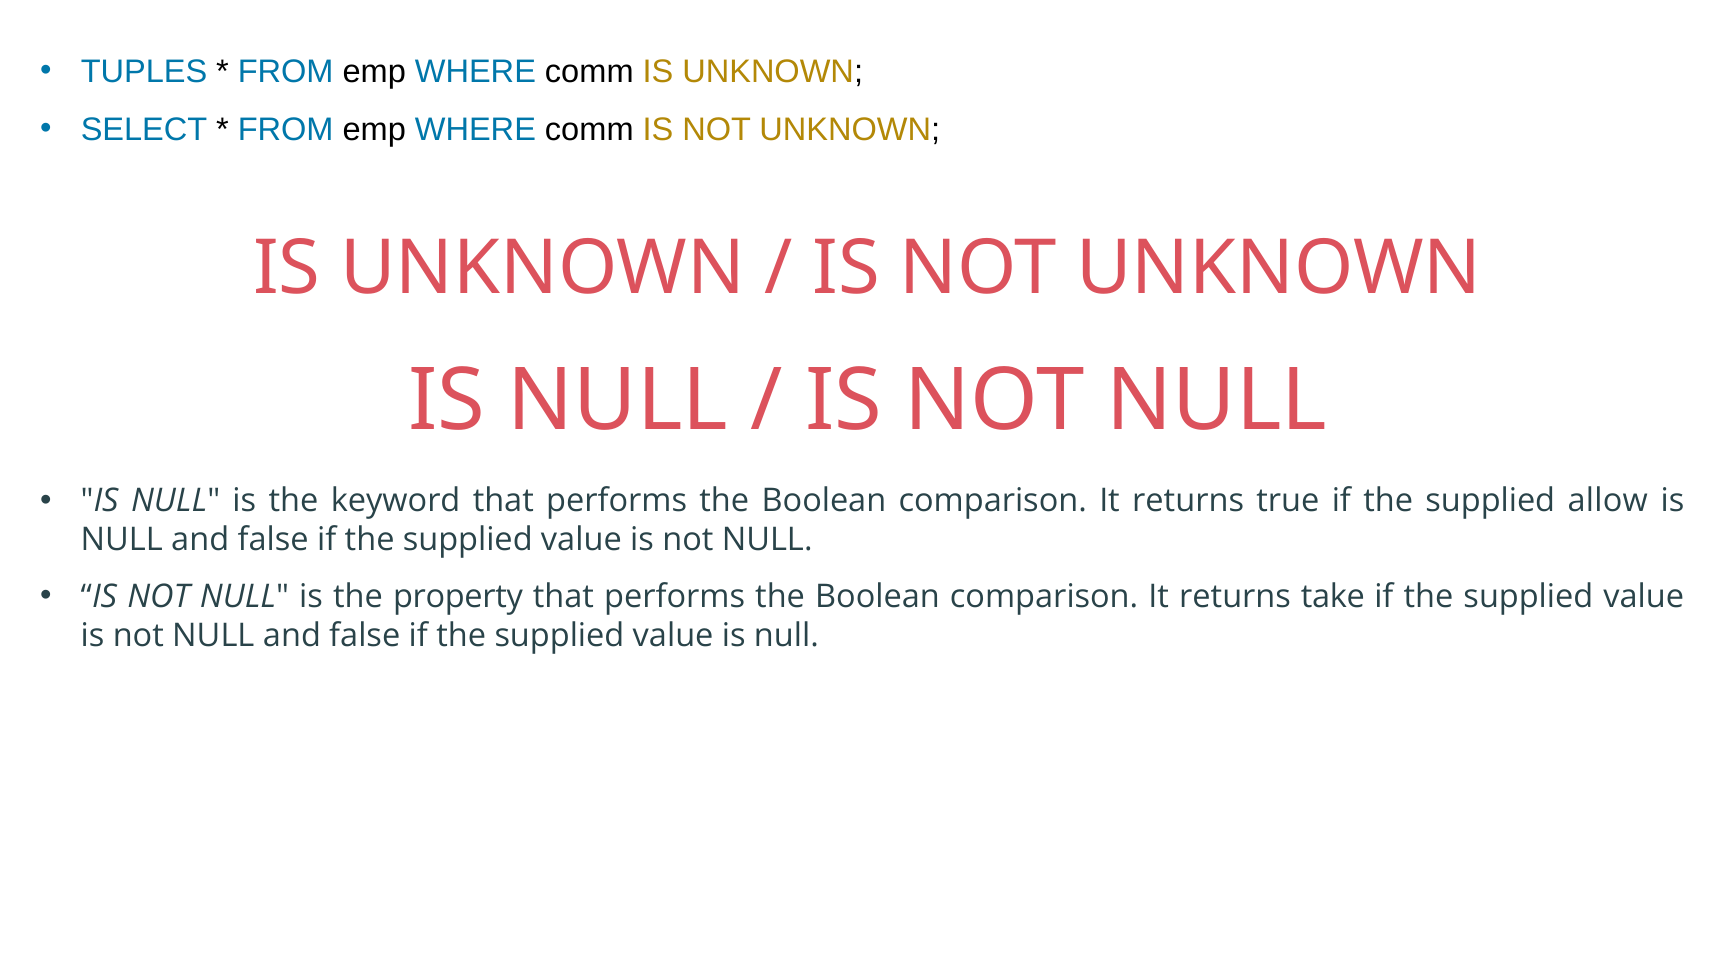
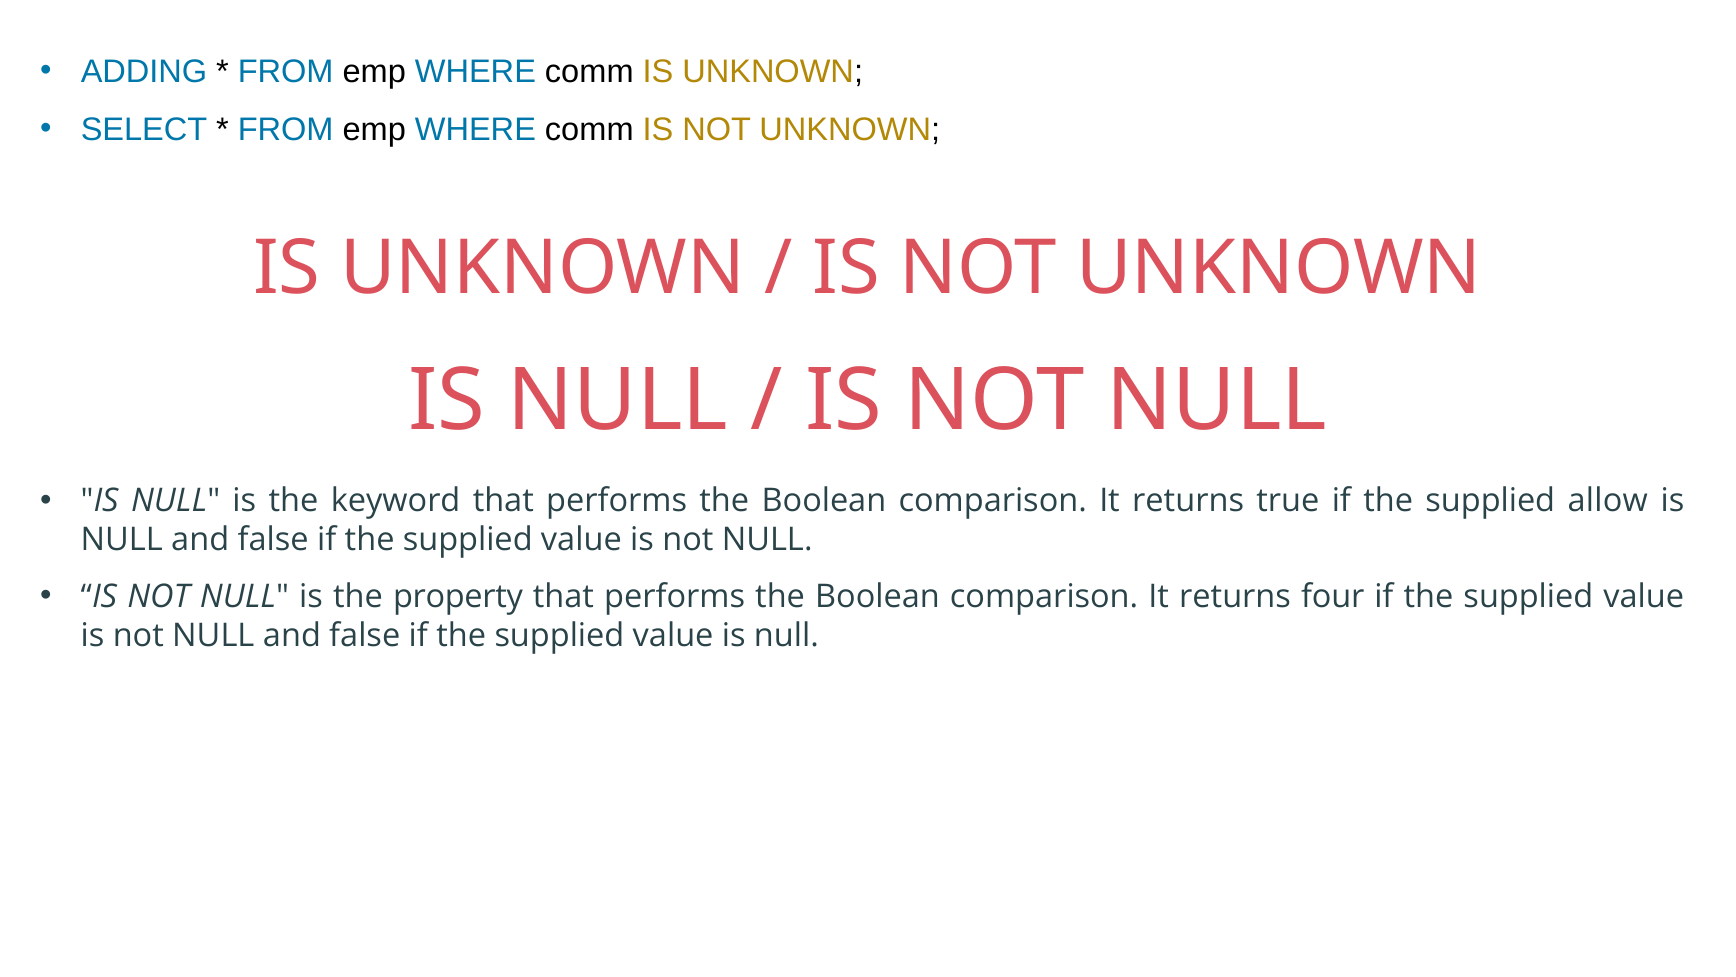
TUPLES: TUPLES -> ADDING (144, 71)
take: take -> four (1333, 596)
